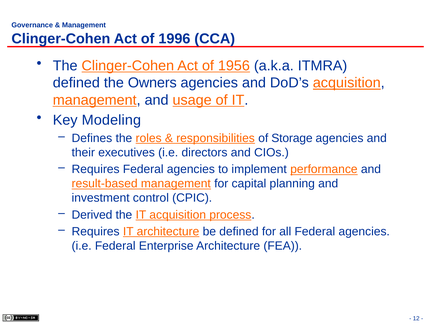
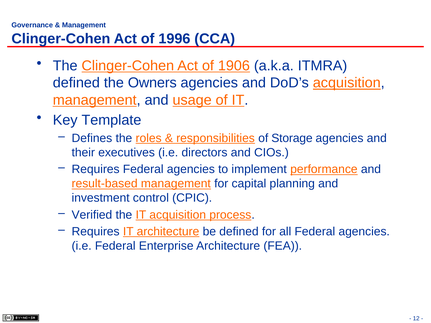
1956: 1956 -> 1906 (234, 66)
Modeling: Modeling -> Template (111, 120)
Derived: Derived -> Verified (92, 215)
